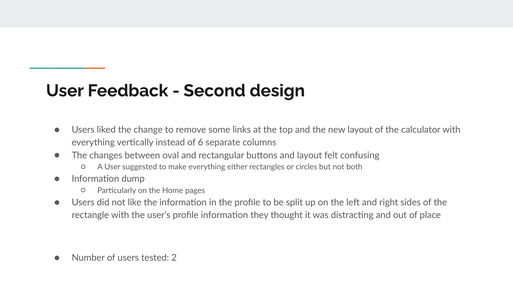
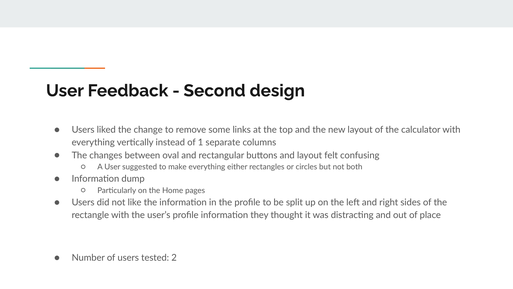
6: 6 -> 1 (201, 142)
